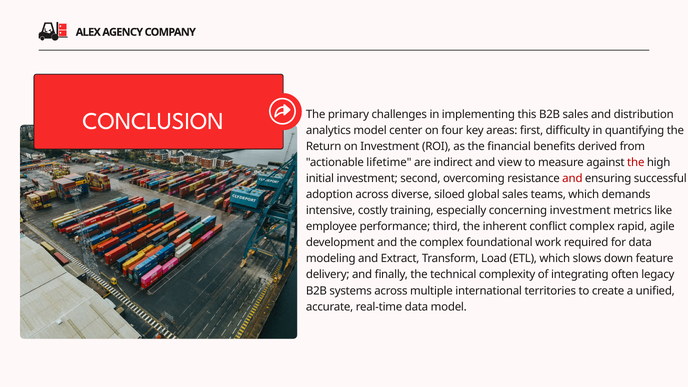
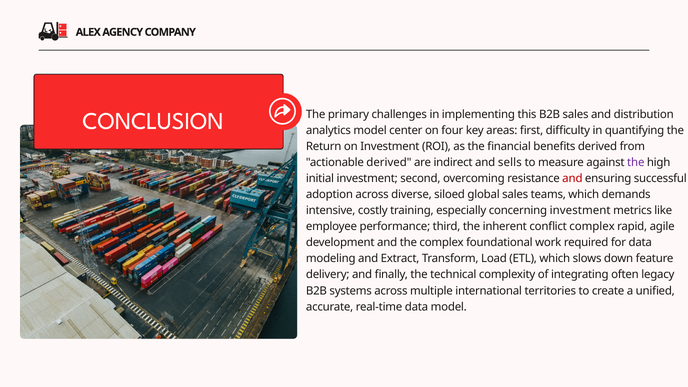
actionable lifetime: lifetime -> derived (389, 162)
view: view -> sells (510, 162)
the colour: red -> purple (636, 162)
